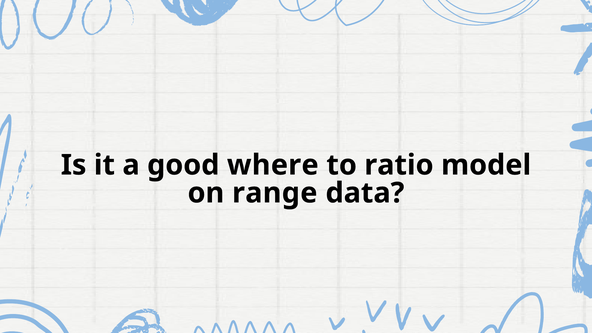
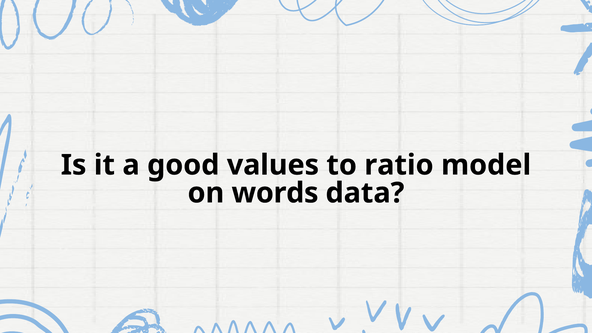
where: where -> values (273, 165)
range: range -> words (275, 193)
